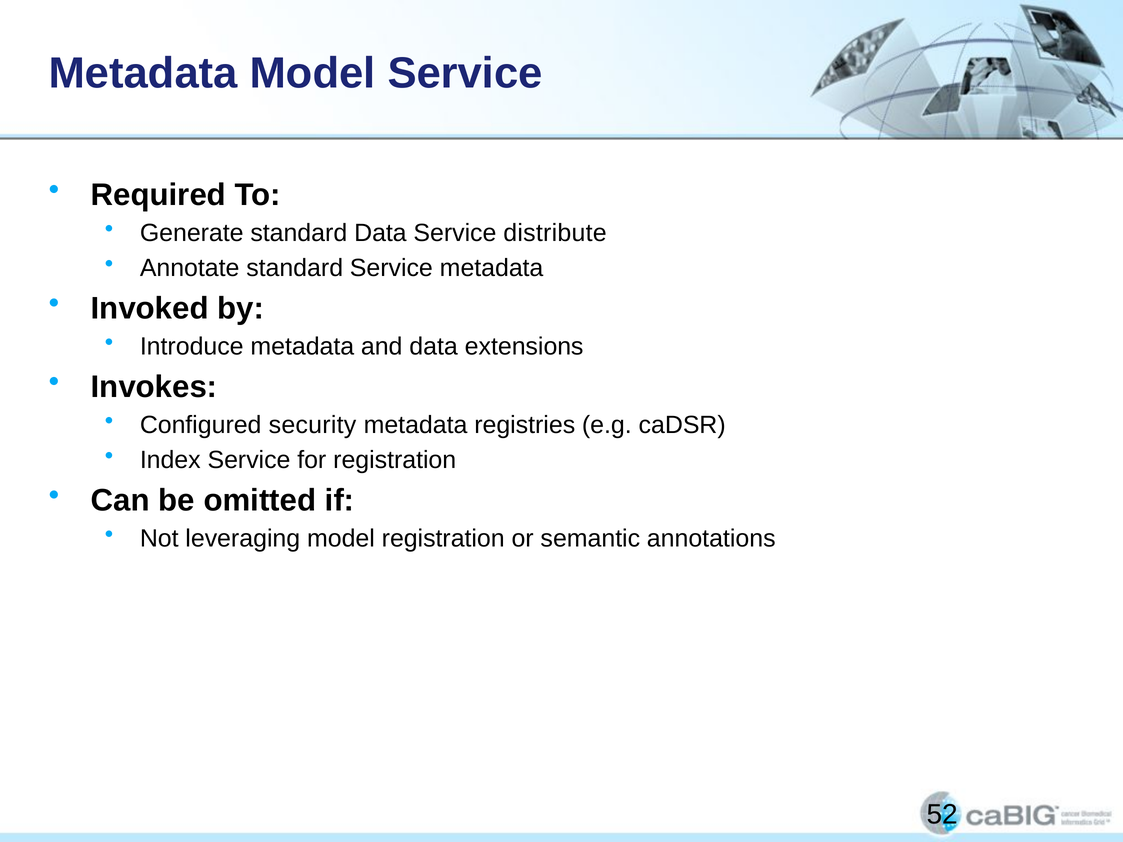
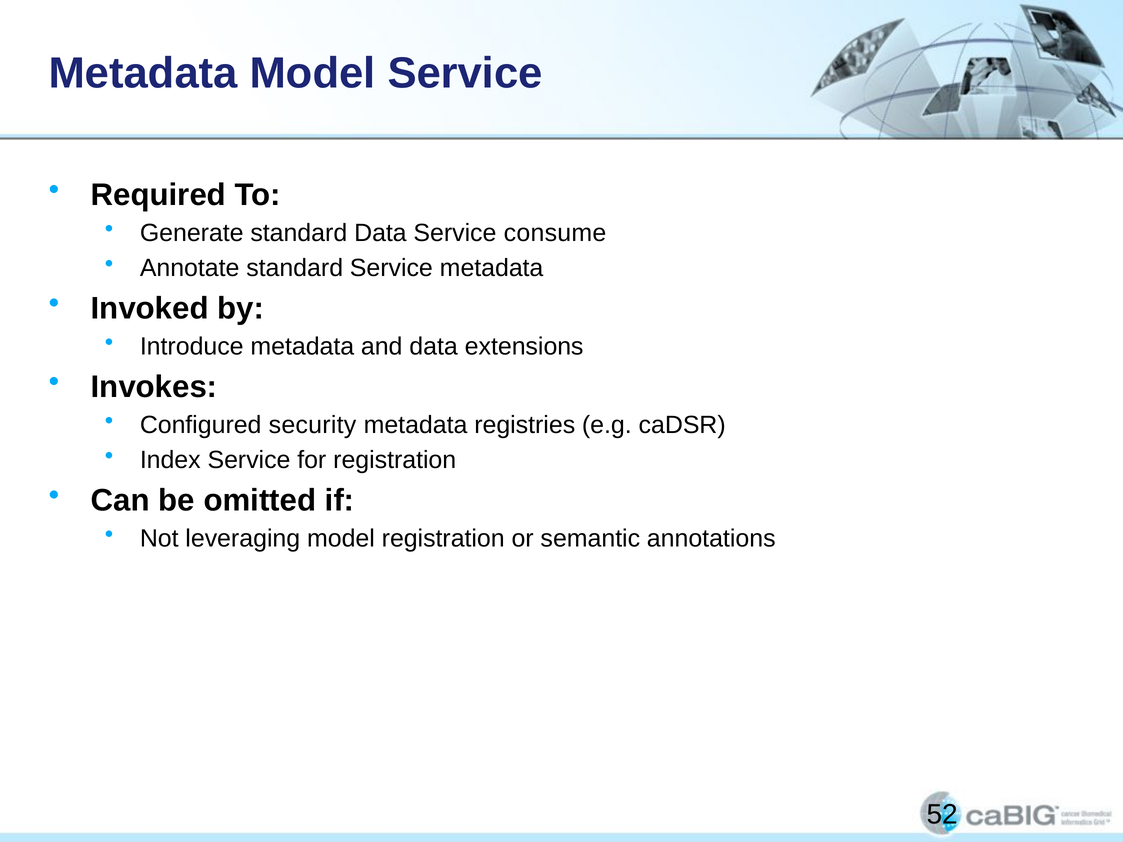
distribute: distribute -> consume (555, 233)
